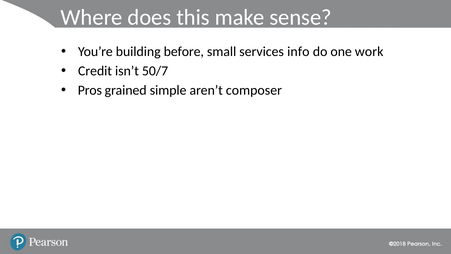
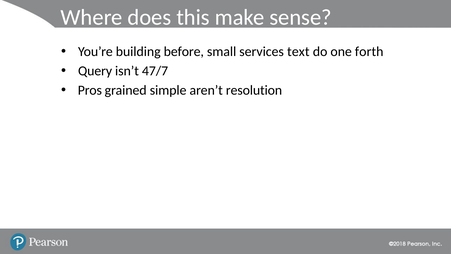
info: info -> text (298, 52)
work: work -> forth (369, 52)
Credit: Credit -> Query (95, 71)
50/7: 50/7 -> 47/7 (155, 71)
composer: composer -> resolution (254, 90)
